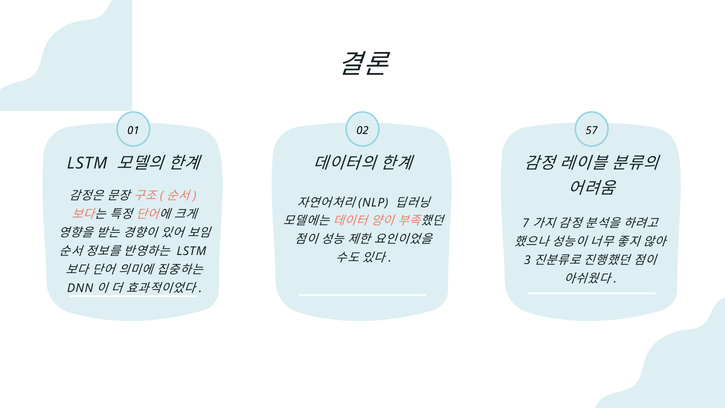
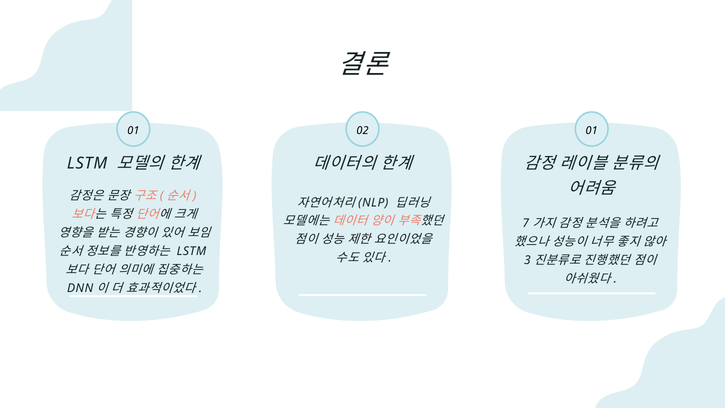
02 57: 57 -> 01 (592, 131)
